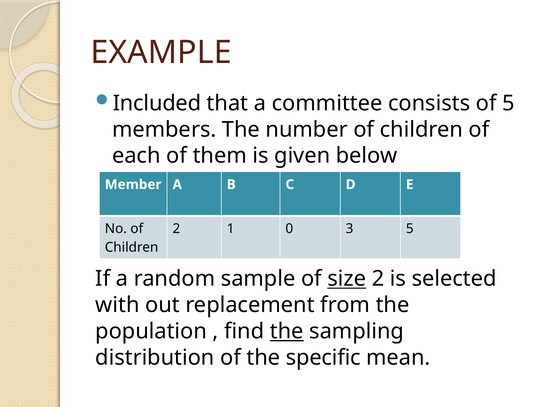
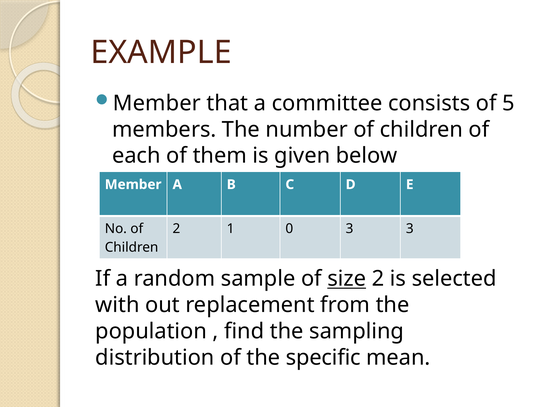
Included: Included -> Member (157, 103)
3 5: 5 -> 3 (410, 229)
the underline: present -> none (287, 331)
